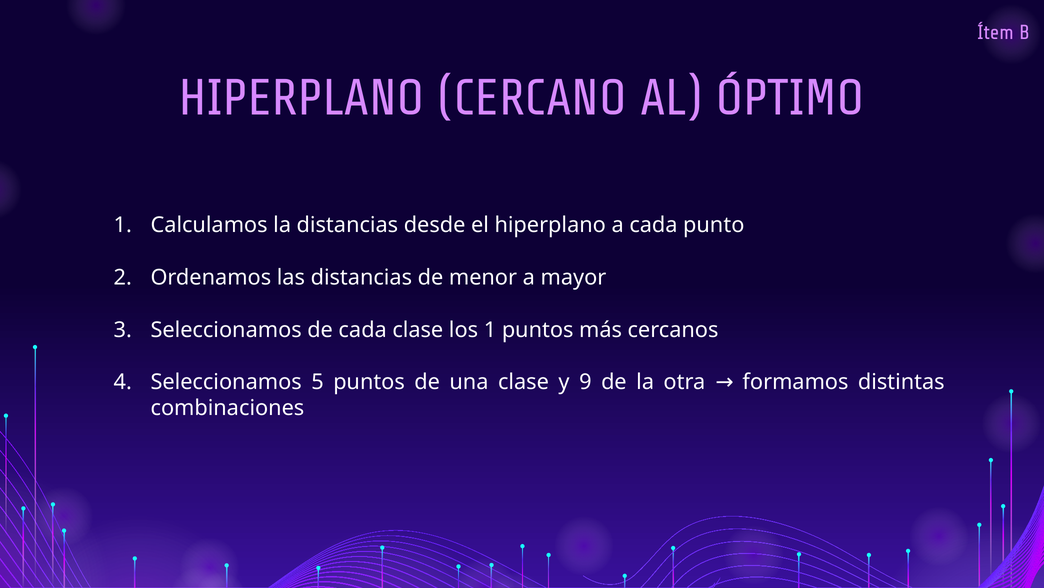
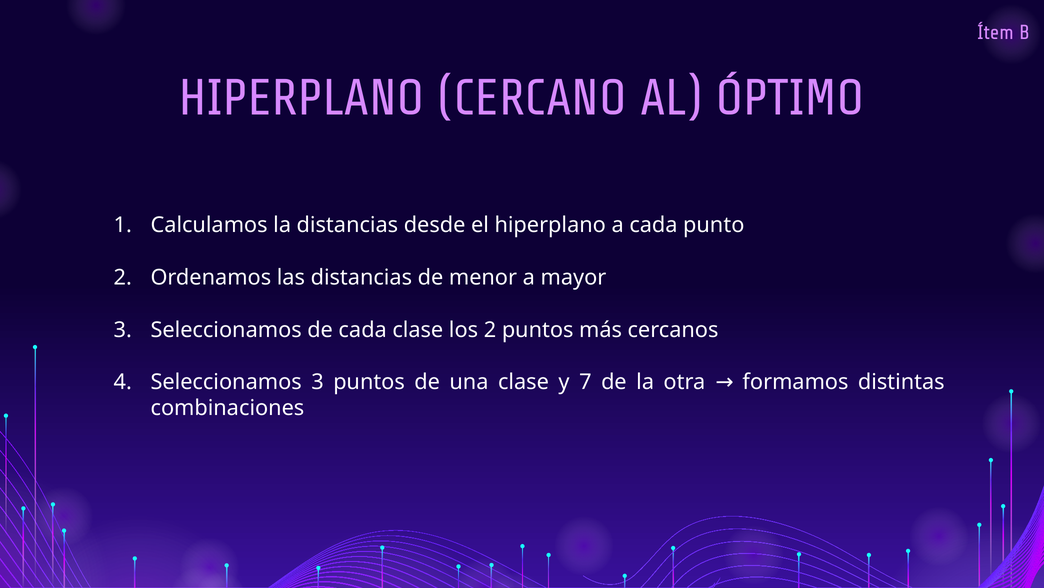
los 1: 1 -> 2 (490, 329)
Seleccionamos 5: 5 -> 3 (317, 382)
9: 9 -> 7 (585, 382)
